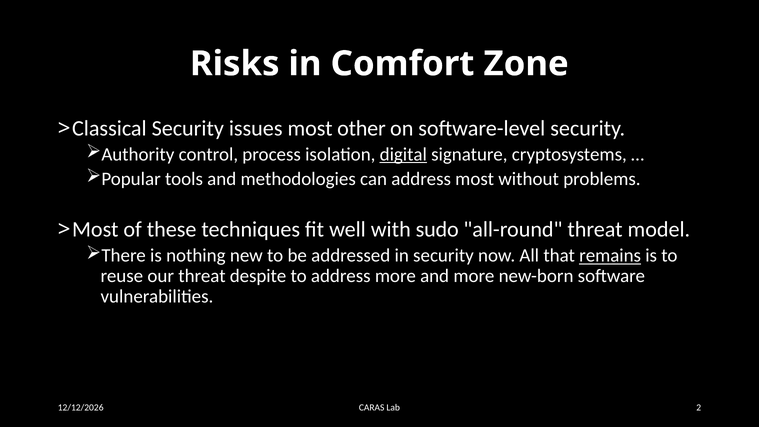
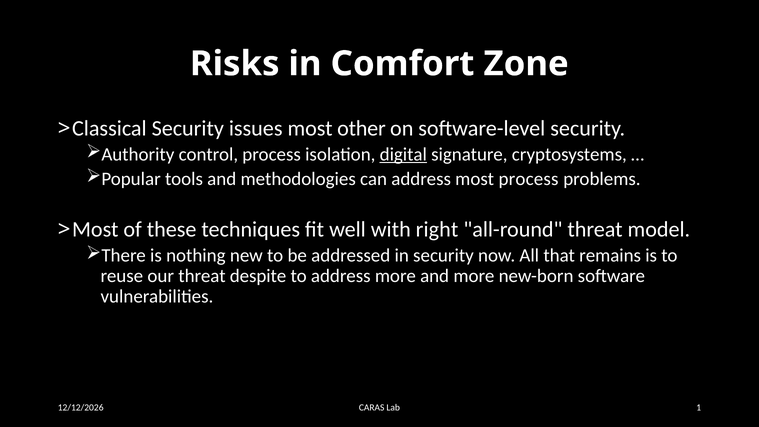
most without: without -> process (529, 179)
sudo: sudo -> right (437, 229)
remains underline: present -> none (610, 256)
2: 2 -> 1 (699, 408)
